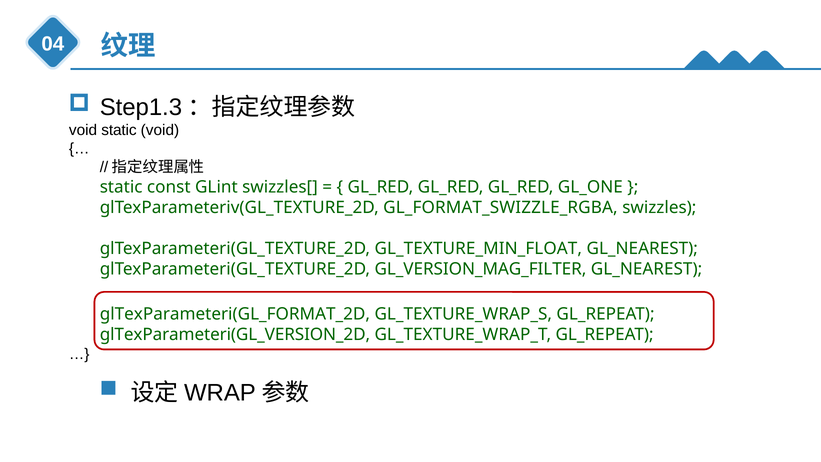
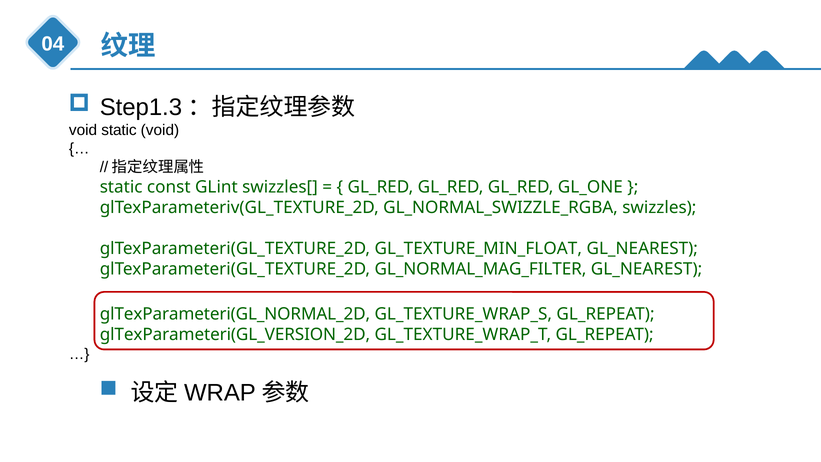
GL_FORMAT_SWIZZLE_RGBA: GL_FORMAT_SWIZZLE_RGBA -> GL_NORMAL_SWIZZLE_RGBA (501, 207)
GL_VERSION_MAG_FILTER: GL_VERSION_MAG_FILTER -> GL_NORMAL_MAG_FILTER (480, 269)
glTexParameteri(GL_FORMAT_2D: glTexParameteri(GL_FORMAT_2D -> glTexParameteri(GL_NORMAL_2D (235, 314)
